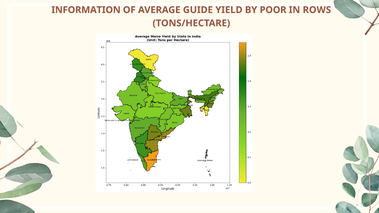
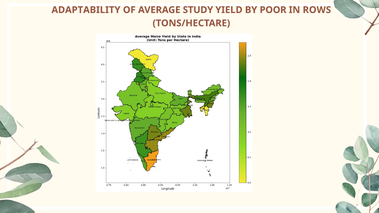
INFORMATION: INFORMATION -> ADAPTABILITY (86, 10)
GUIDE: GUIDE -> STUDY (198, 10)
